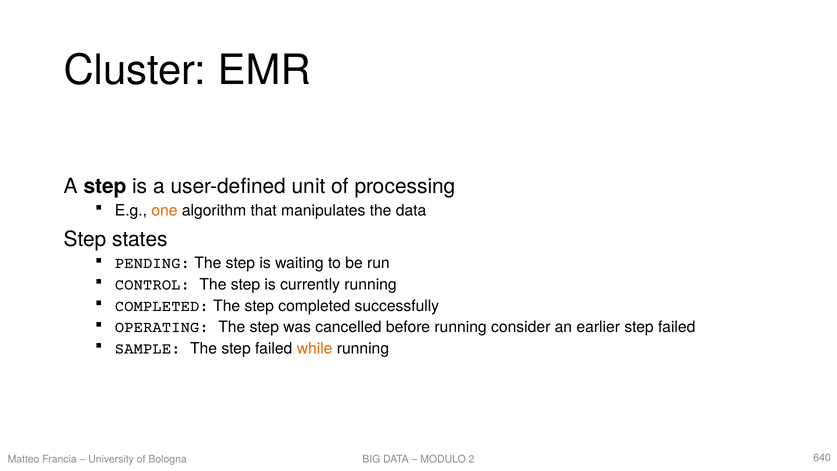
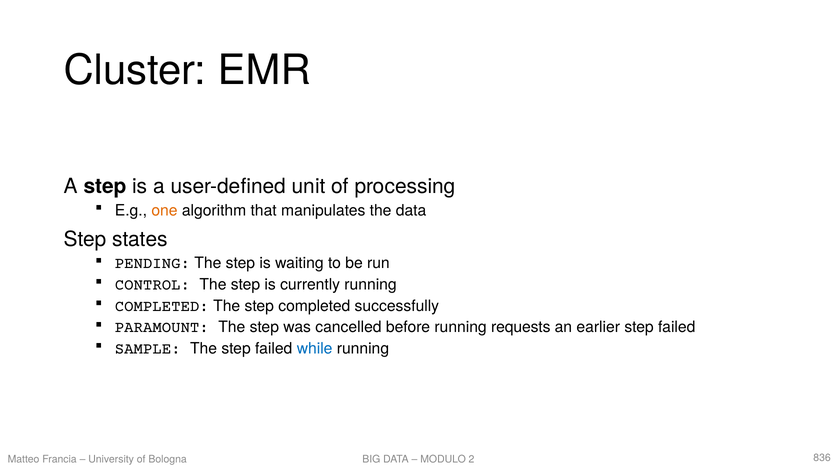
OPERATING: OPERATING -> PARAMOUNT (162, 327)
consider: consider -> requests (521, 327)
while colour: orange -> blue (315, 348)
640: 640 -> 836 (822, 458)
